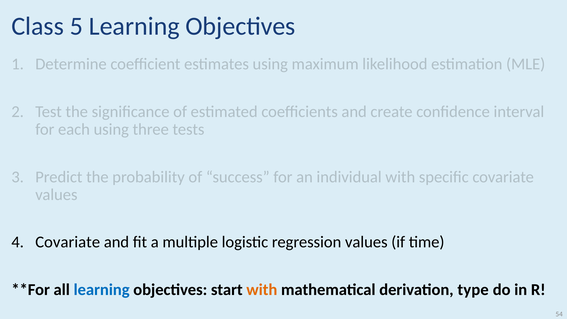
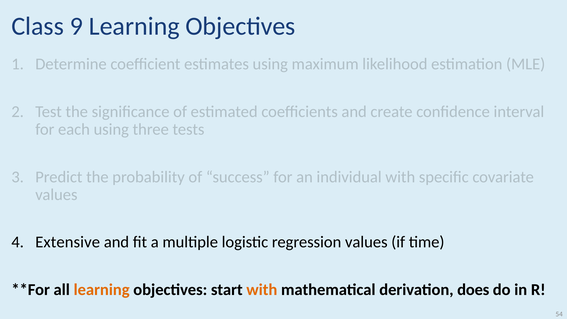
5: 5 -> 9 (76, 26)
Covariate: Covariate -> Extensive (68, 242)
learning colour: blue -> orange (102, 290)
type: type -> does (473, 290)
